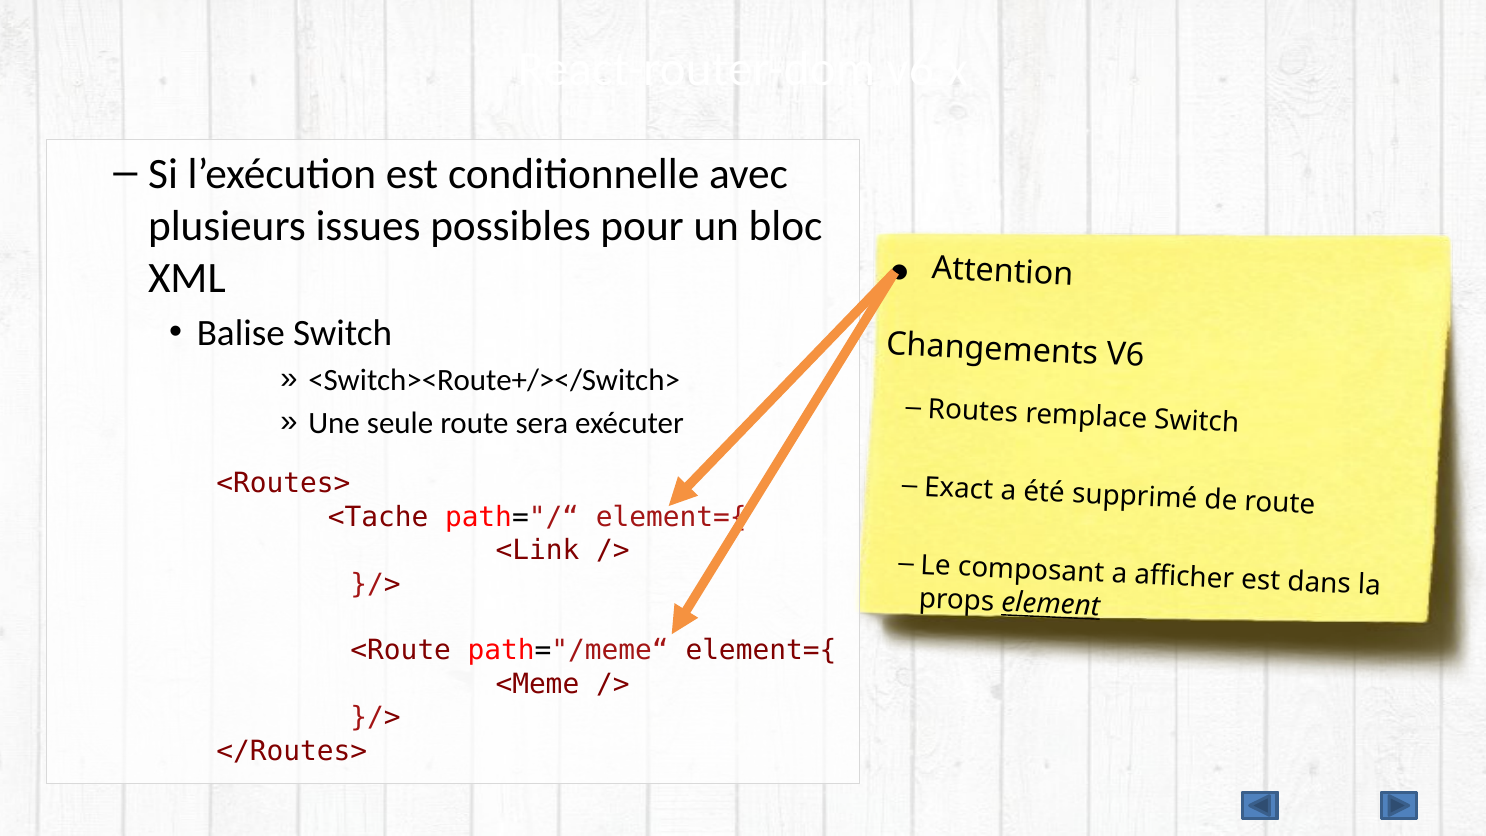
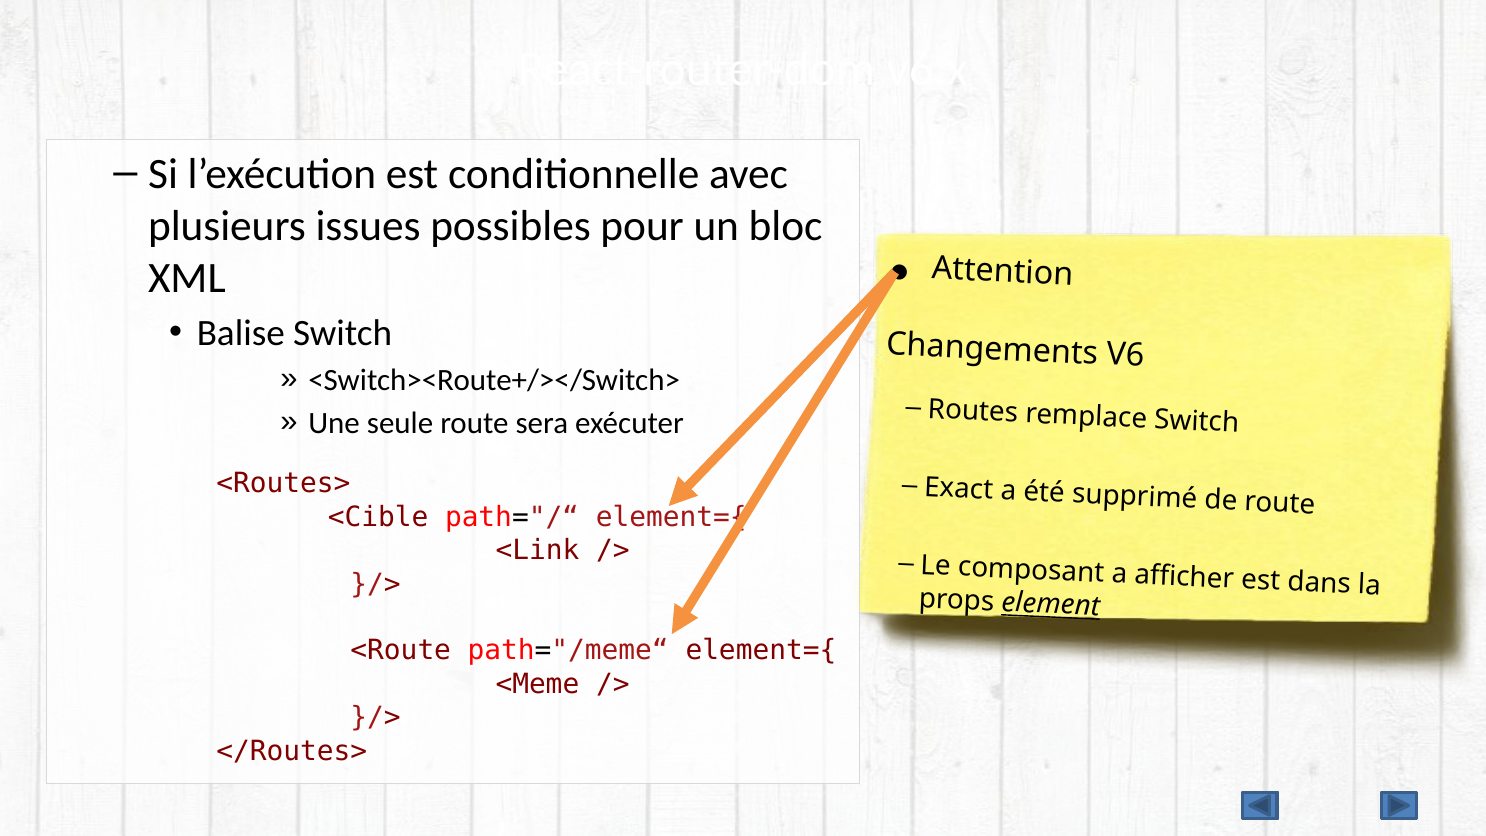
<Tache: <Tache -> <Cible (378, 517)
